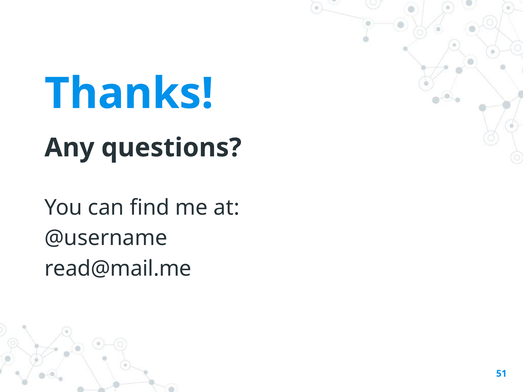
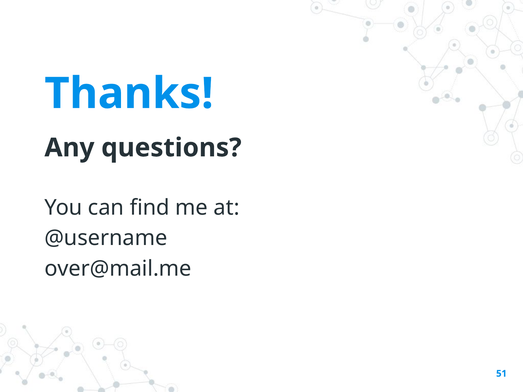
read@mail.me: read@mail.me -> over@mail.me (118, 269)
